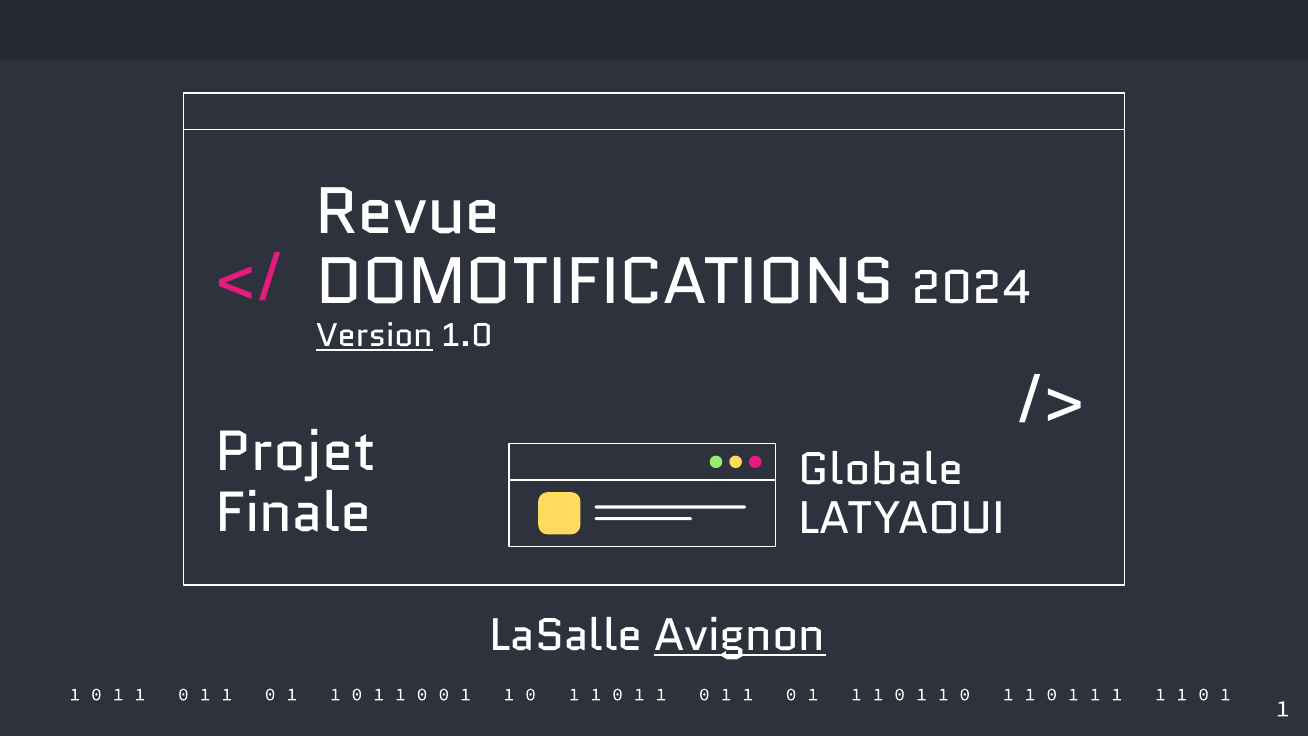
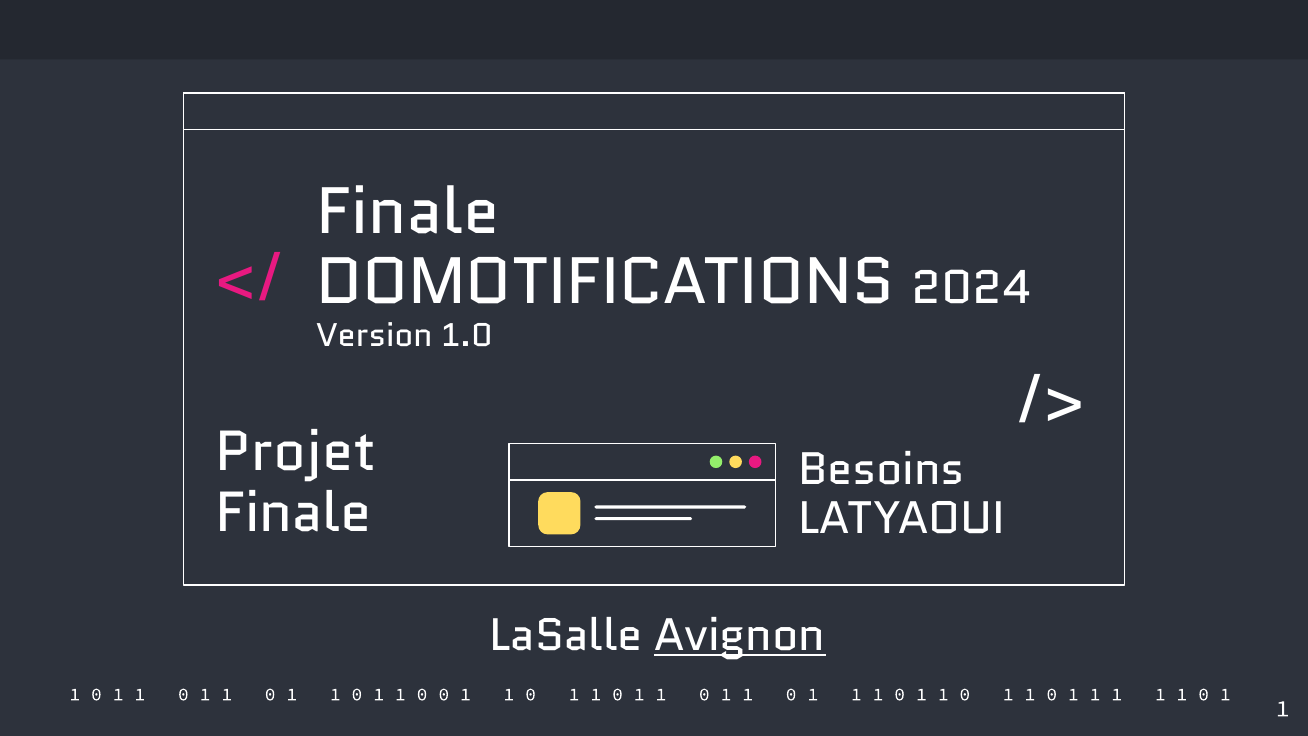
Revue: Revue -> Finale (408, 212)
Version underline: present -> none (374, 336)
Globale: Globale -> Besoins (882, 470)
